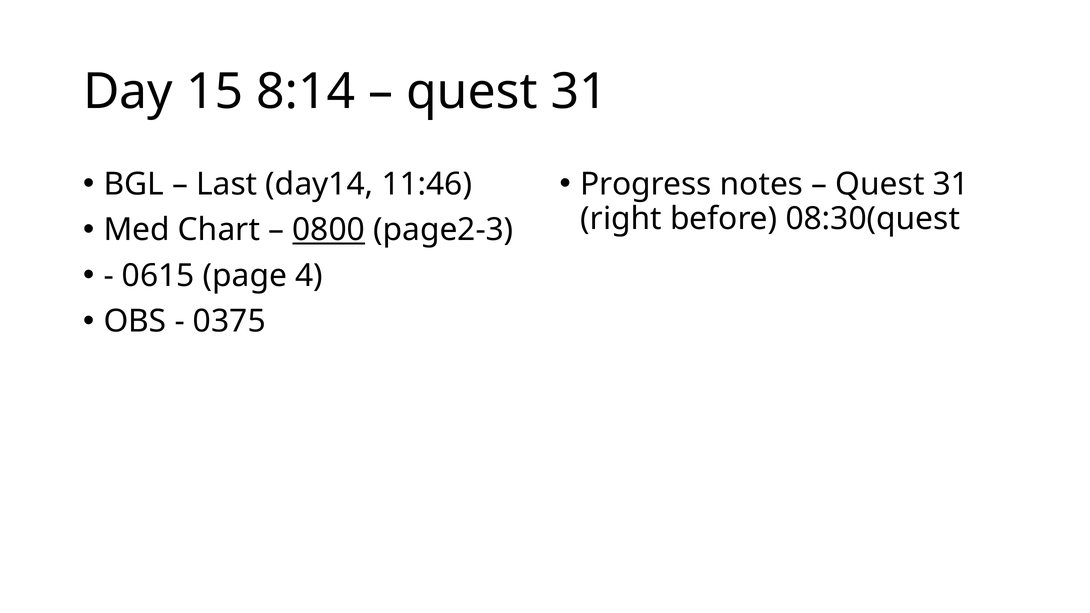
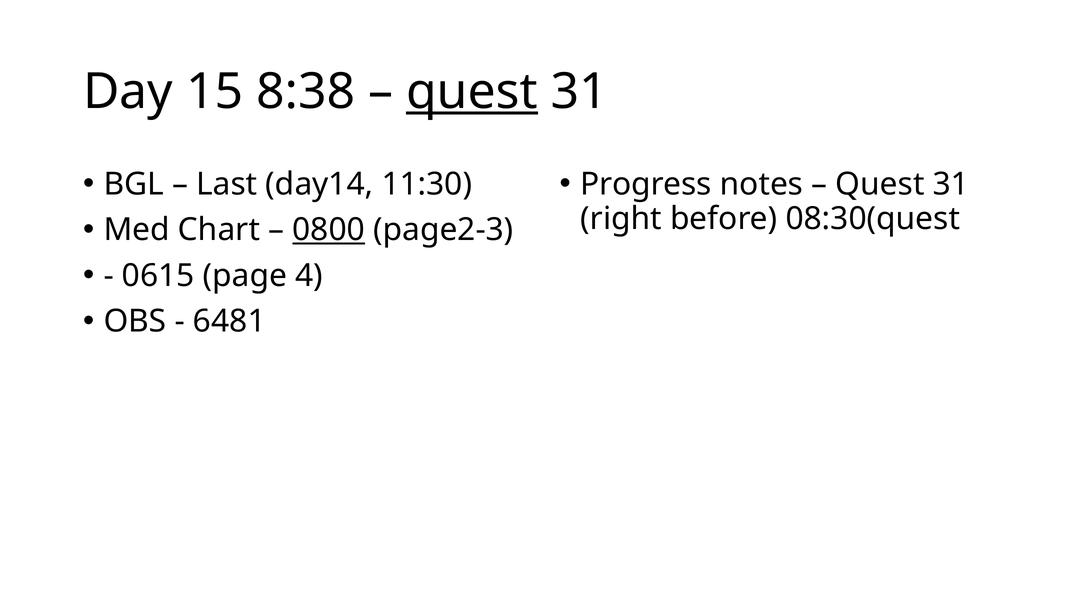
8:14: 8:14 -> 8:38 (306, 92)
quest underline: none -> present (472, 92)
11:46: 11:46 -> 11:30 (427, 184)
0375: 0375 -> 6481 (229, 321)
